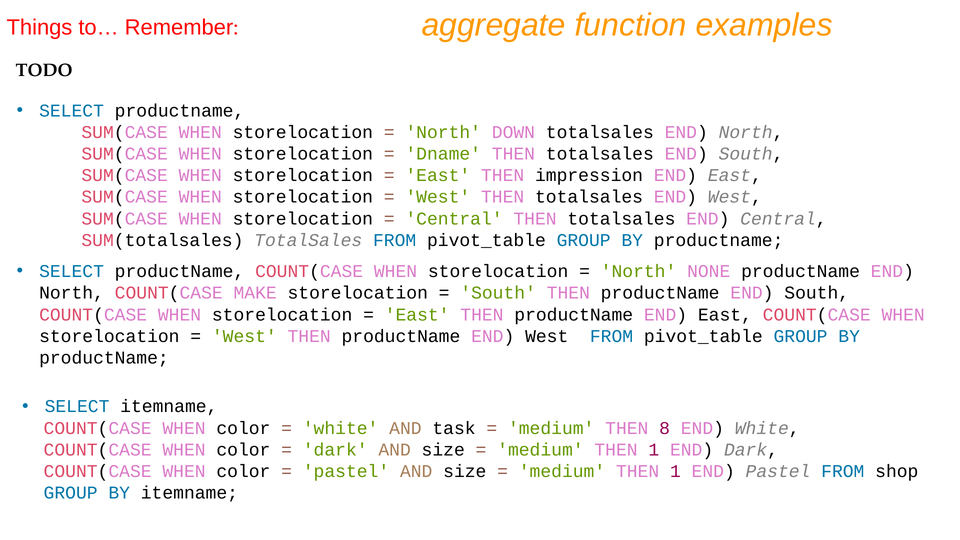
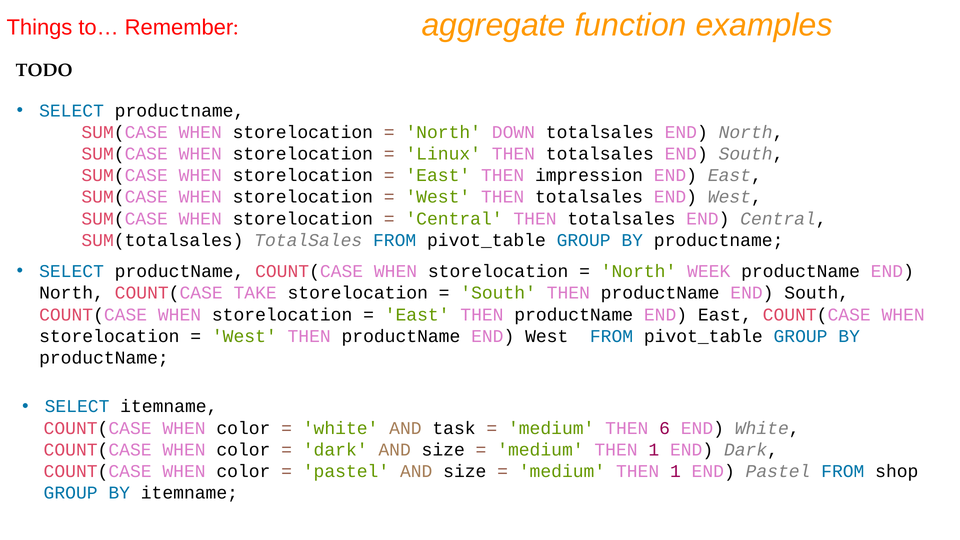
Dname: Dname -> Linux (443, 154)
NONE: NONE -> WEEK (709, 271)
MAKE: MAKE -> TAKE (255, 293)
8: 8 -> 6 (665, 428)
